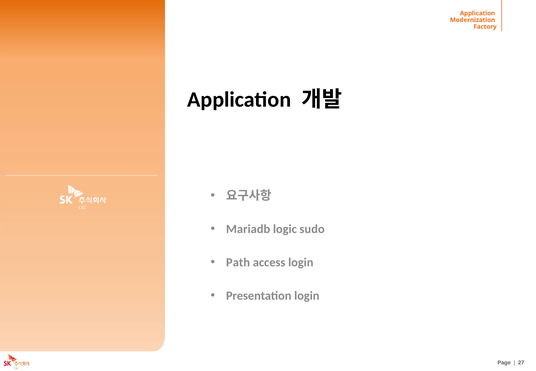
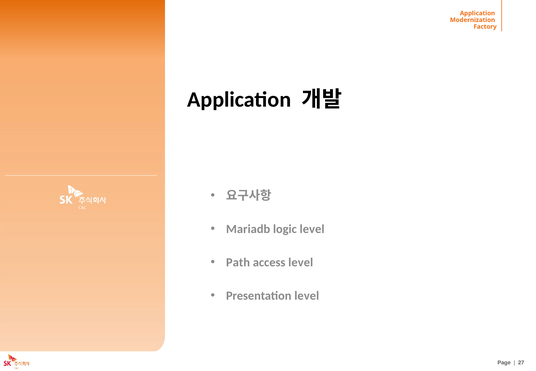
logic sudo: sudo -> level (312, 229)
access login: login -> level (301, 262)
Presentation login: login -> level (307, 296)
